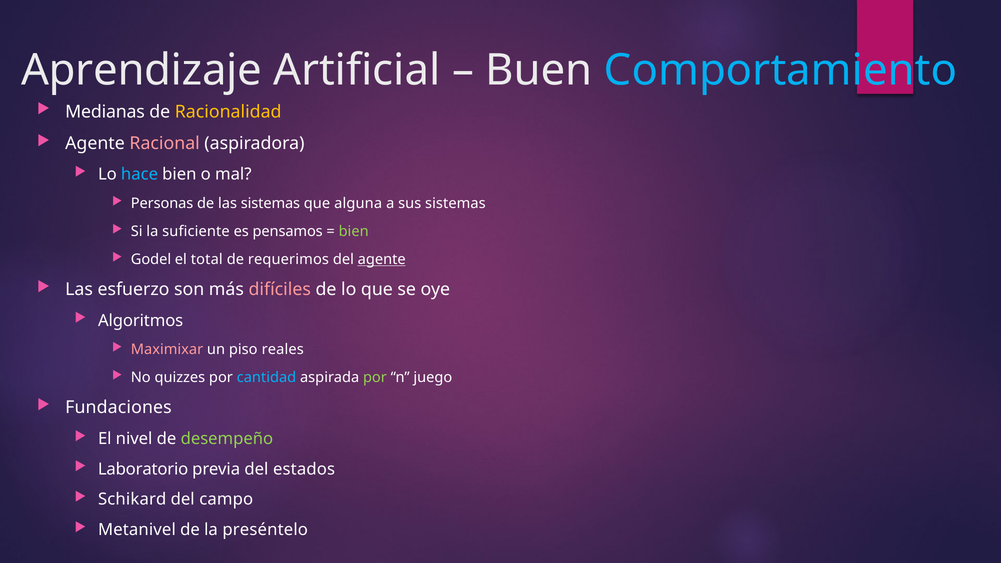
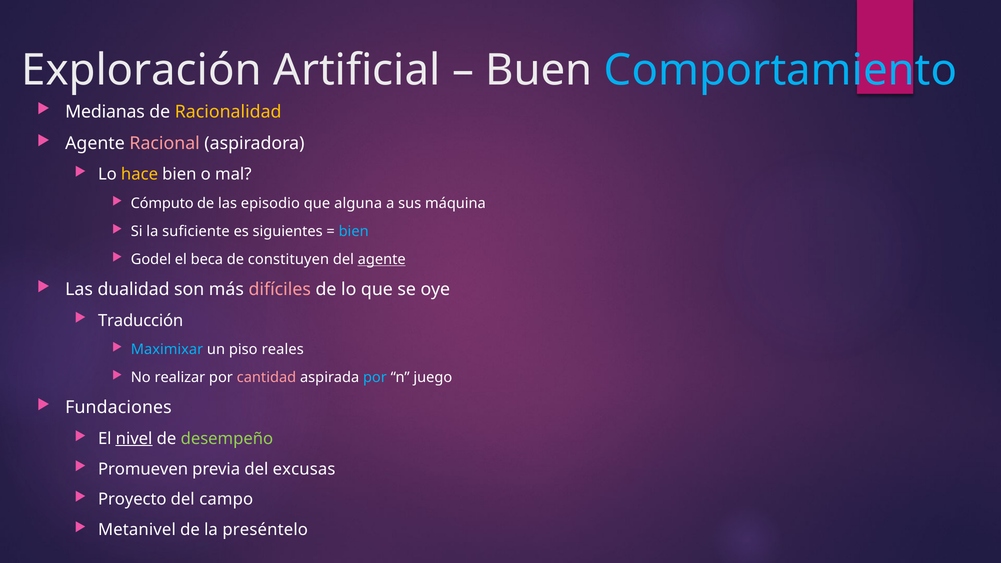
Aprendizaje: Aprendizaje -> Exploración (141, 70)
hace colour: light blue -> yellow (140, 174)
Personas: Personas -> Cómputo (162, 204)
las sistemas: sistemas -> episodio (270, 204)
sus sistemas: sistemas -> máquina (455, 204)
pensamos: pensamos -> siguientes (288, 232)
bien colour: light green -> light blue (354, 232)
total: total -> beca (207, 259)
requerimos: requerimos -> constituyen (288, 259)
esfuerzo: esfuerzo -> dualidad (134, 290)
Algoritmos: Algoritmos -> Traducción (141, 321)
Maximixar colour: pink -> light blue (167, 350)
quizzes: quizzes -> realizar (180, 378)
cantidad colour: light blue -> pink (266, 378)
por colour: light green -> light blue (375, 378)
nivel underline: none -> present (134, 439)
Laboratorio: Laboratorio -> Promueven (143, 469)
estados: estados -> excusas (304, 469)
Schikard: Schikard -> Proyecto (132, 500)
